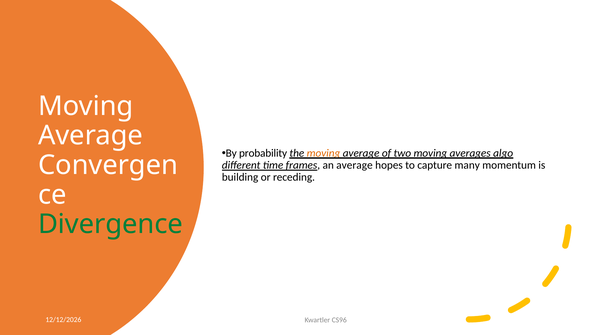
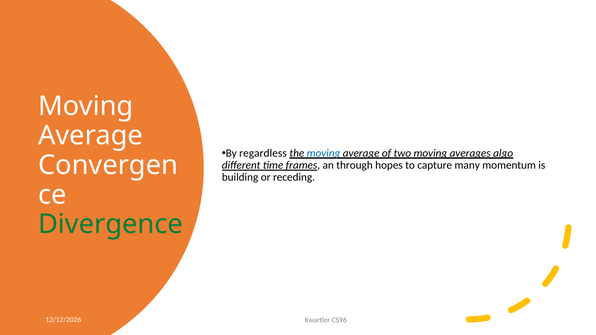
probability: probability -> regardless (263, 153)
moving colour: orange -> blue (323, 153)
an average: average -> through (355, 165)
